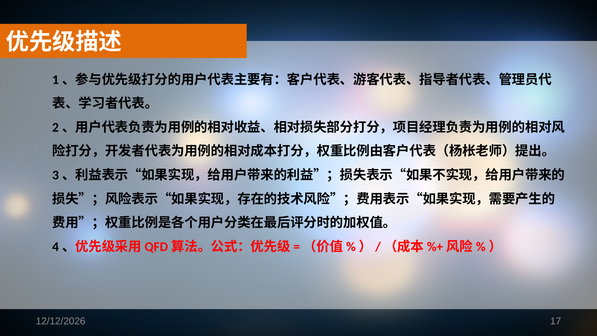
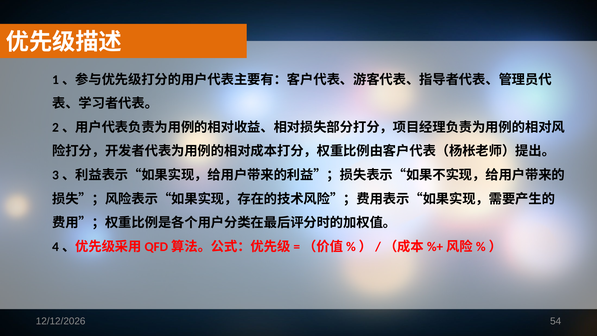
17: 17 -> 54 (556, 321)
